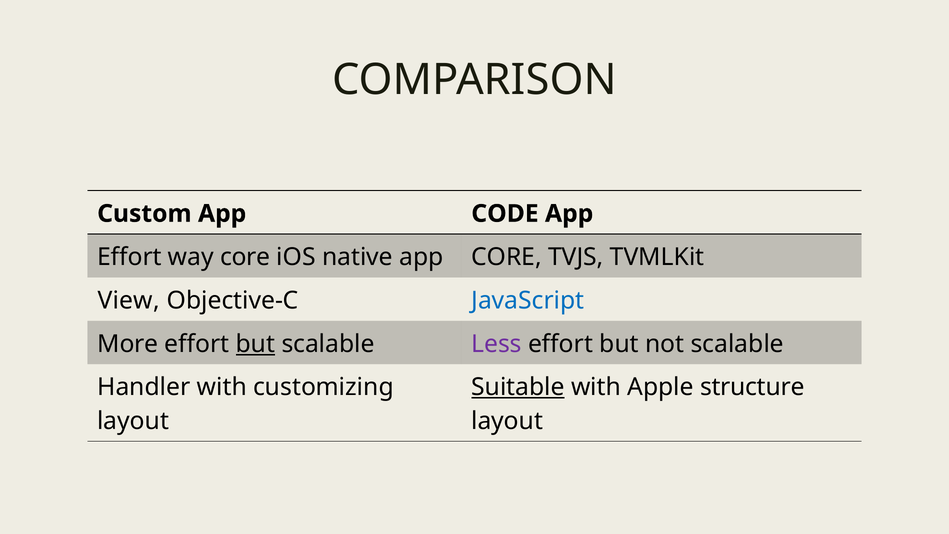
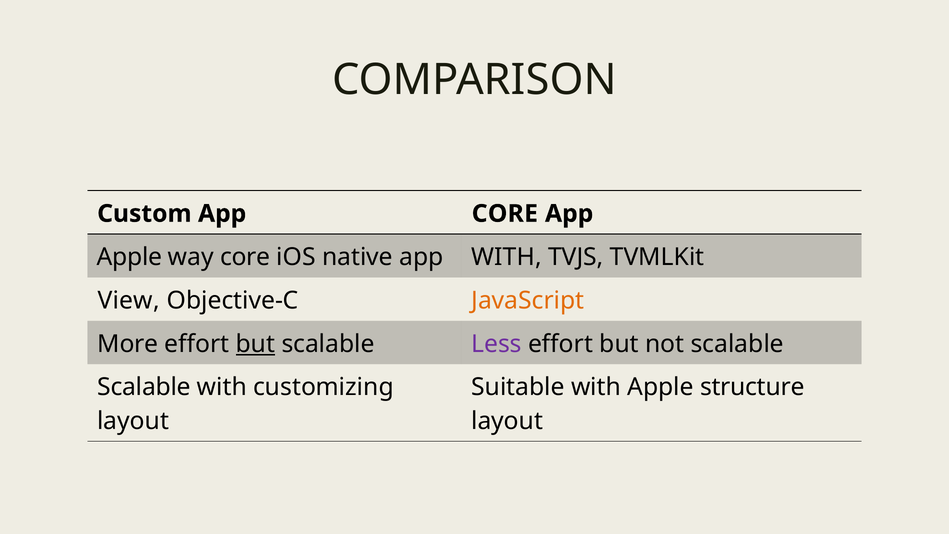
App CODE: CODE -> CORE (505, 214)
Effort: Effort -> Apple (130, 257)
app CORE: CORE -> WITH (506, 257)
JavaScript colour: blue -> orange (528, 300)
Handler: Handler -> Scalable (144, 387)
Suitable underline: present -> none (518, 387)
